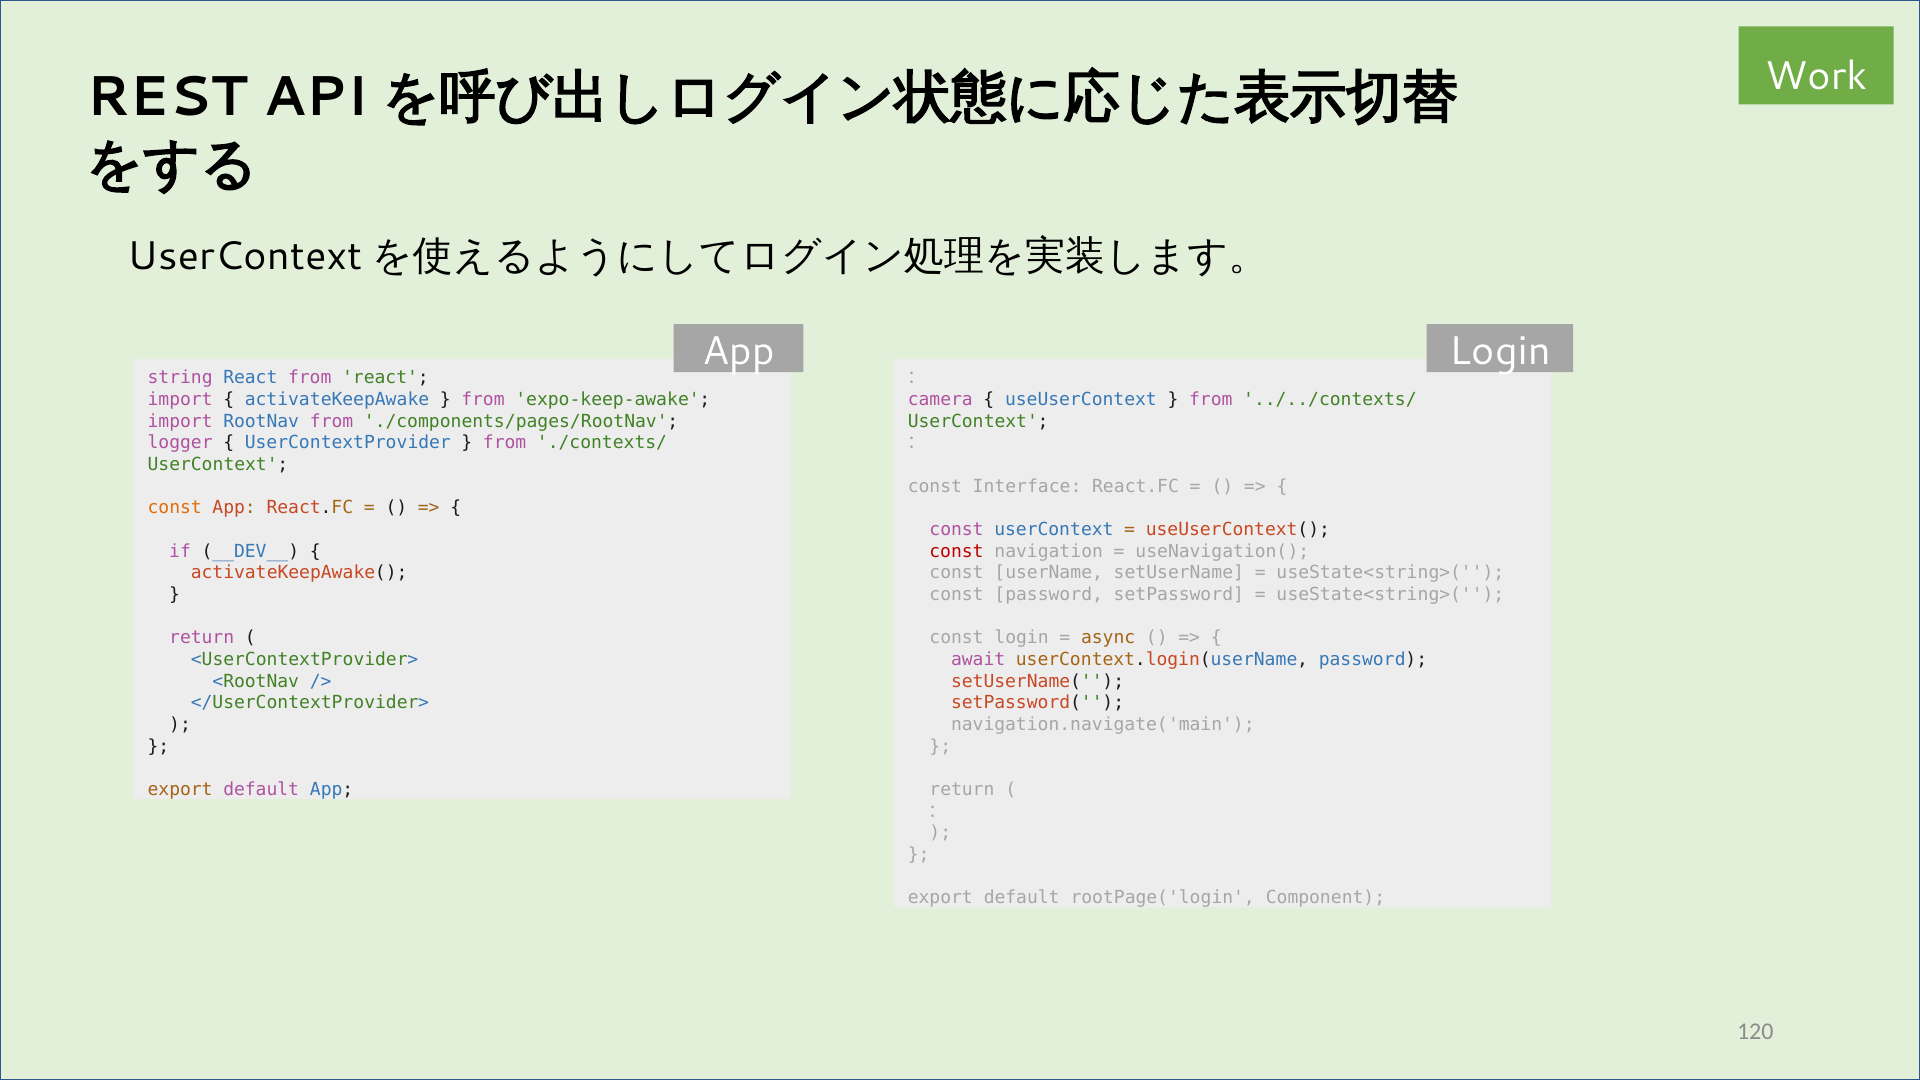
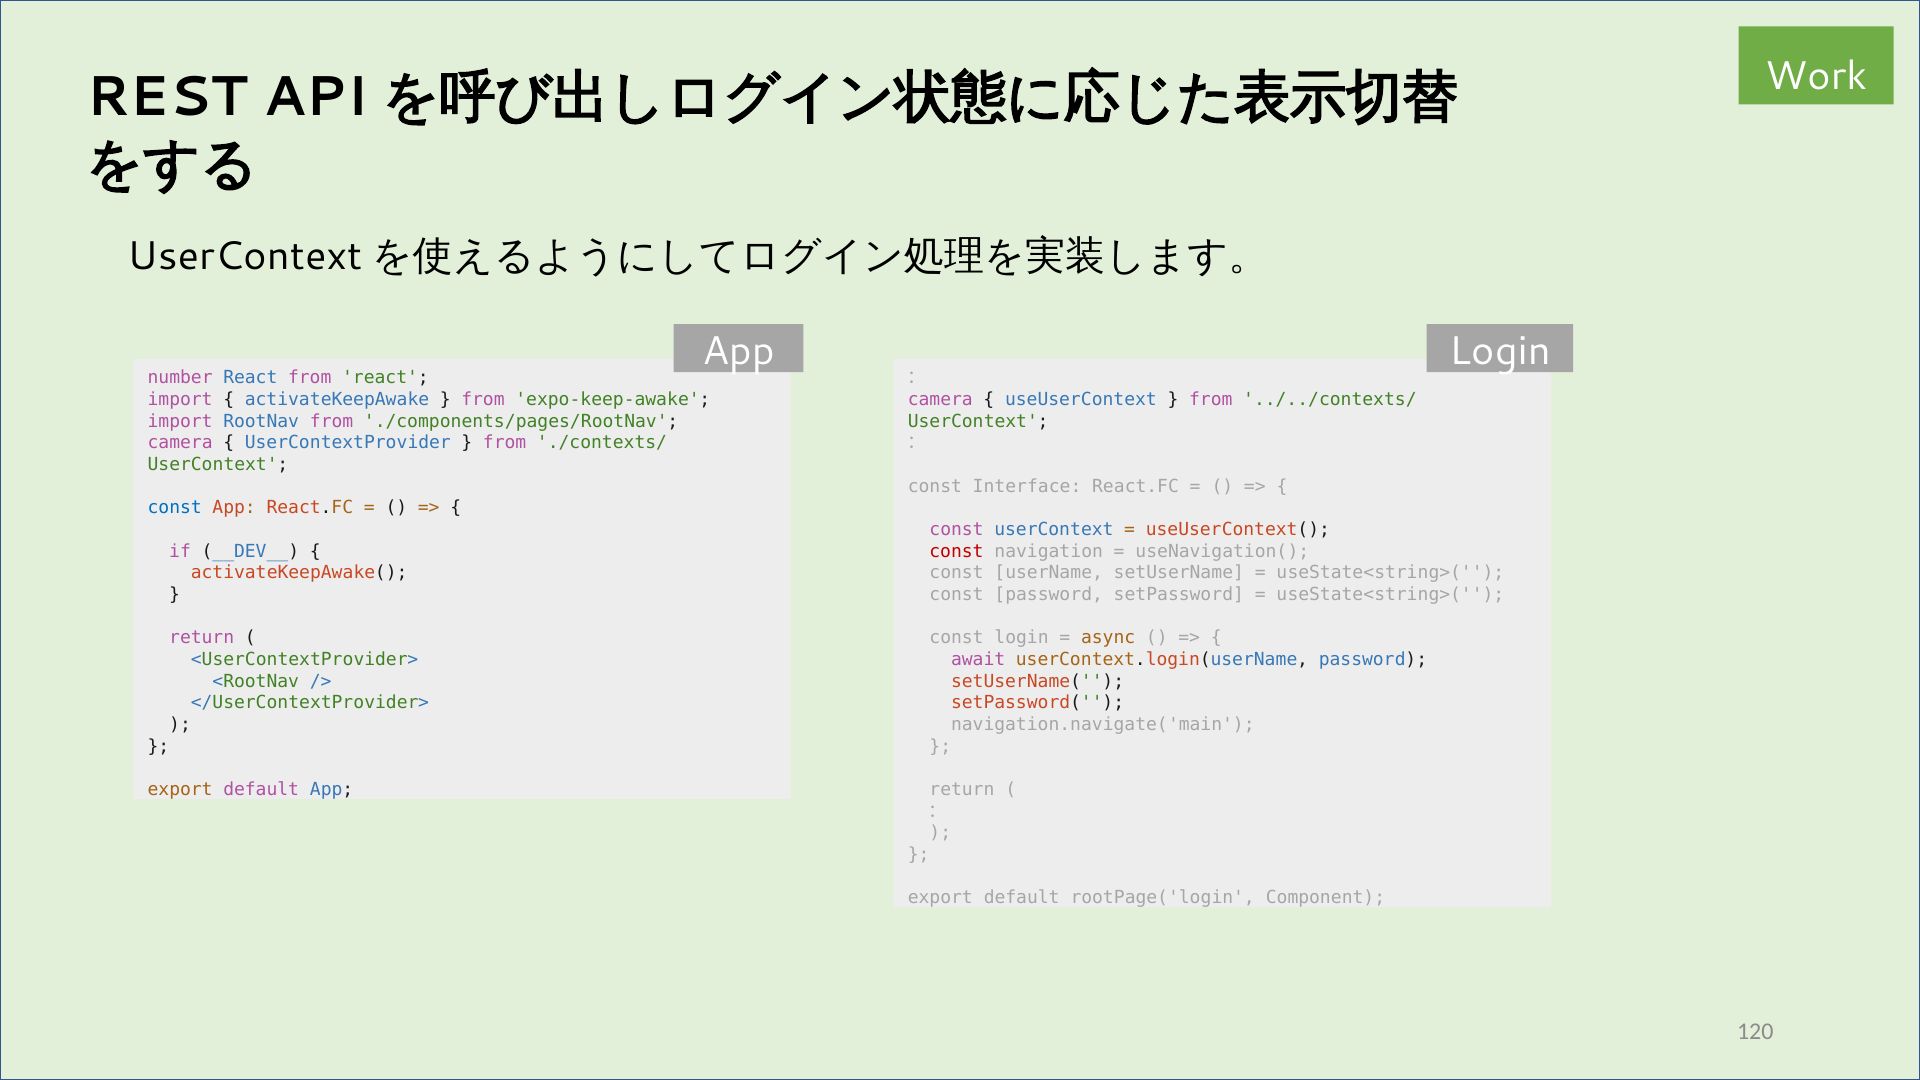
string: string -> number (180, 378)
logger: logger -> camera (180, 443)
const colour: orange -> blue (175, 508)
